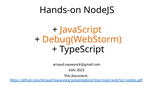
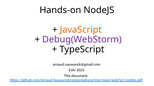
Debug(WebStorm colour: orange -> purple (82, 40)
